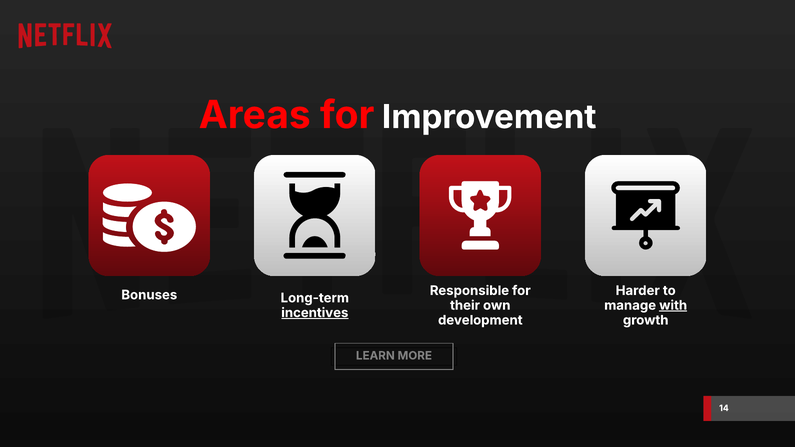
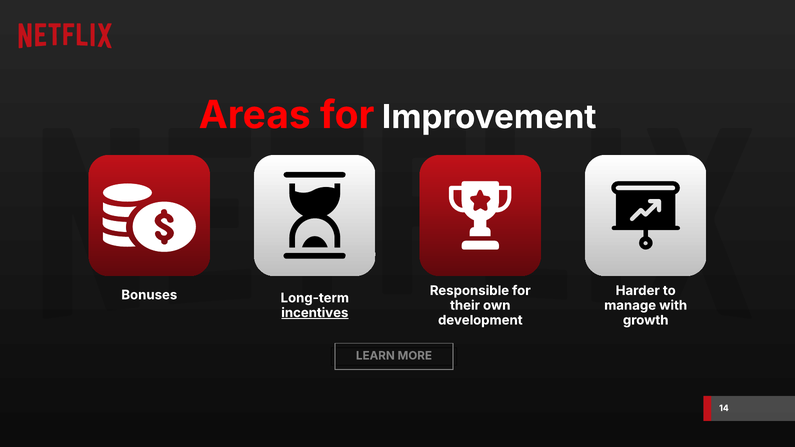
with underline: present -> none (673, 305)
